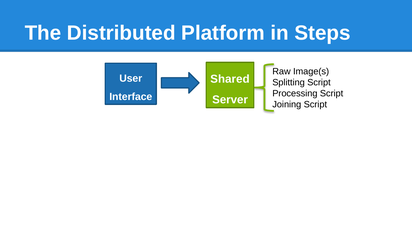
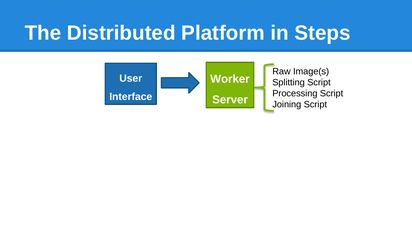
Shared: Shared -> Worker (230, 79)
